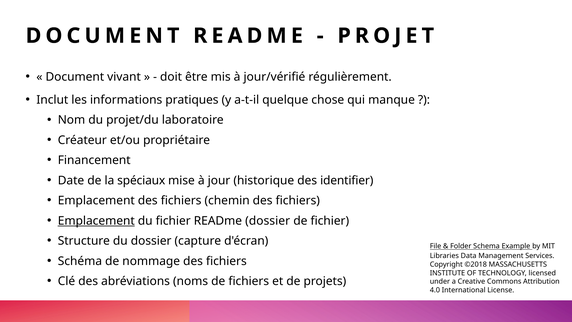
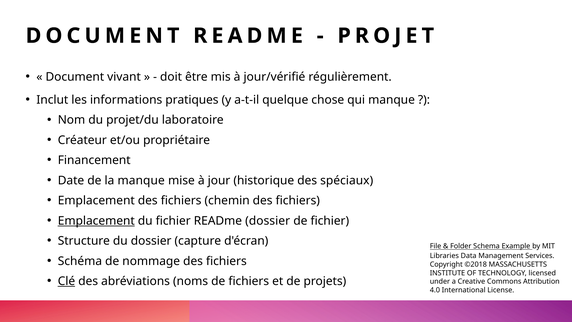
la spéciaux: spéciaux -> manque (141, 180)
identifier: identifier -> spéciaux (347, 180)
Clé underline: none -> present (66, 281)
